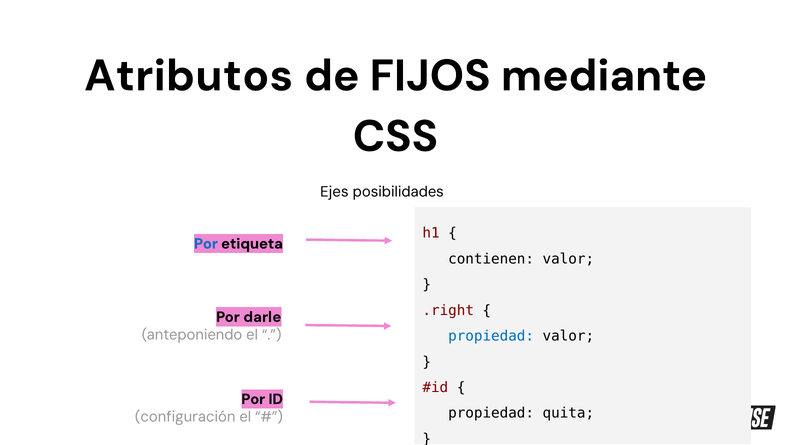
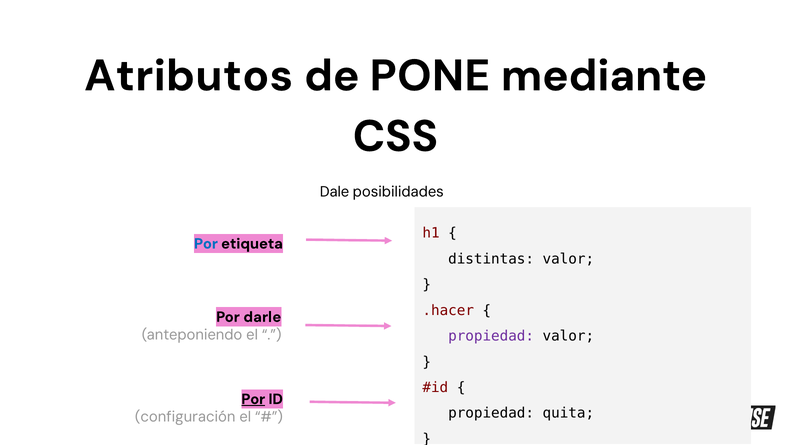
FIJOS: FIJOS -> PONE (430, 76)
Ejes: Ejes -> Dale (335, 192)
contienen: contienen -> distintas (491, 259)
.right: .right -> .hacer (448, 310)
propiedad colour: blue -> purple (491, 336)
Por underline: none -> present (253, 399)
